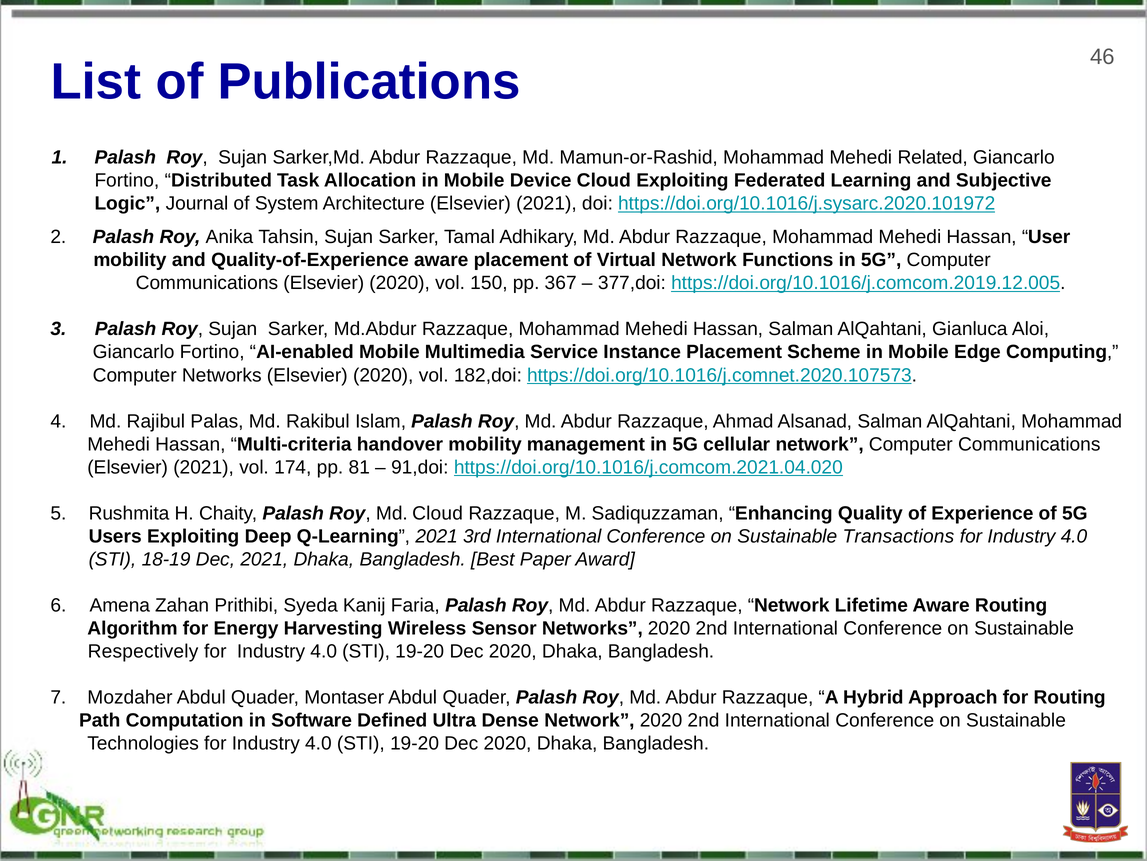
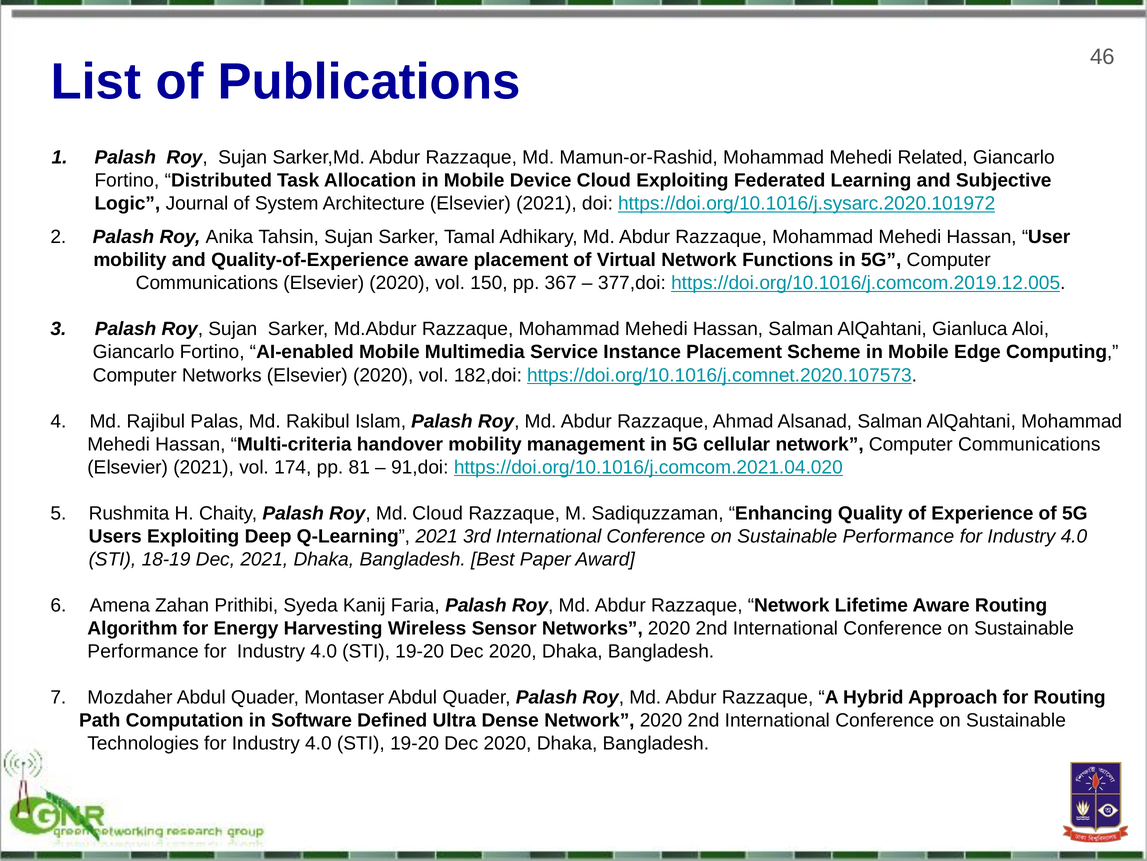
Transactions: Transactions -> Performance (898, 536)
Respectively: Respectively -> Performance (143, 651)
